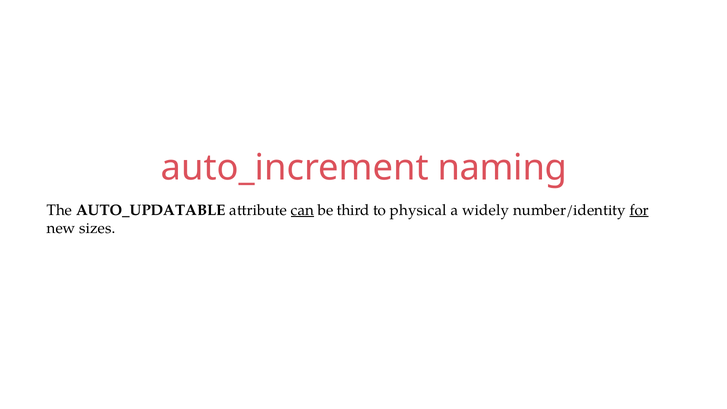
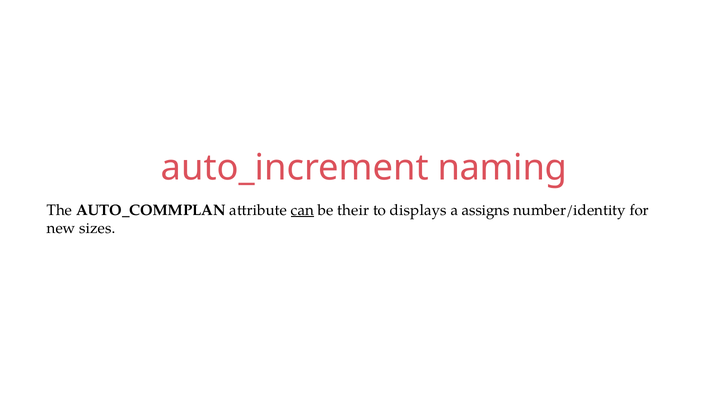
AUTO_UPDATABLE: AUTO_UPDATABLE -> AUTO_COMMPLAN (151, 210)
third: third -> their (353, 210)
physical: physical -> displays (418, 210)
widely: widely -> assigns (486, 210)
for underline: present -> none (639, 210)
